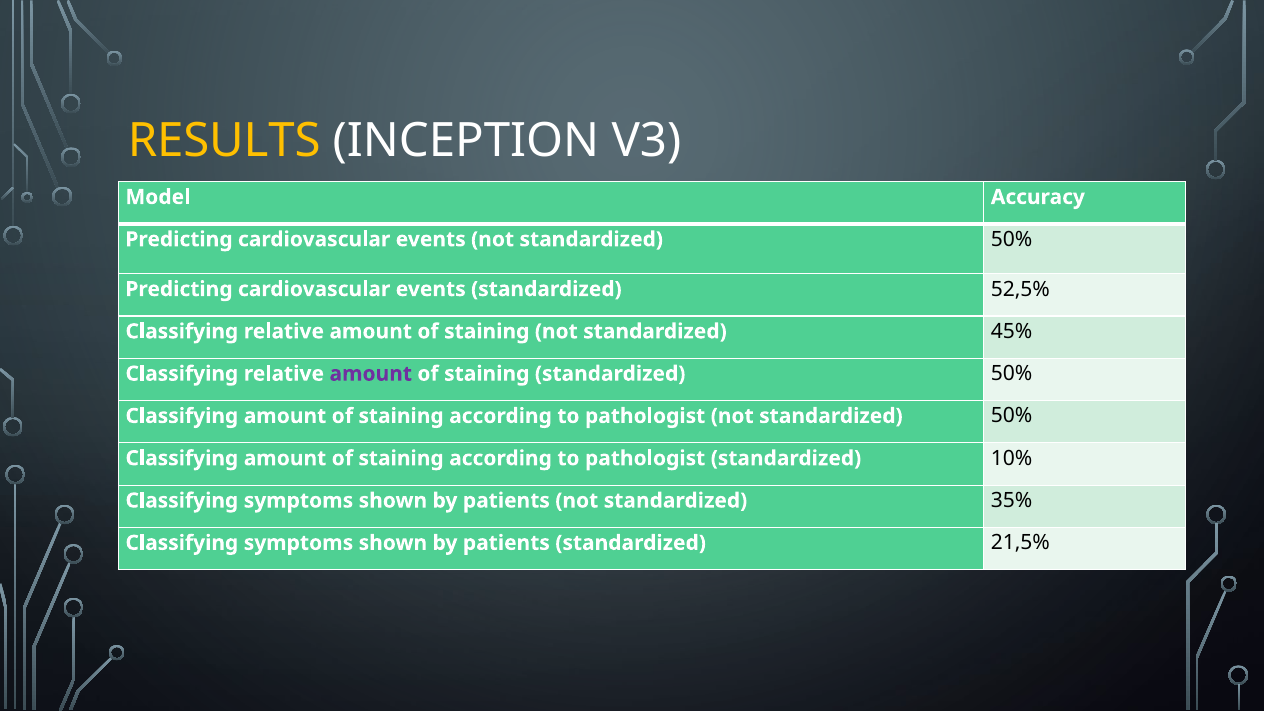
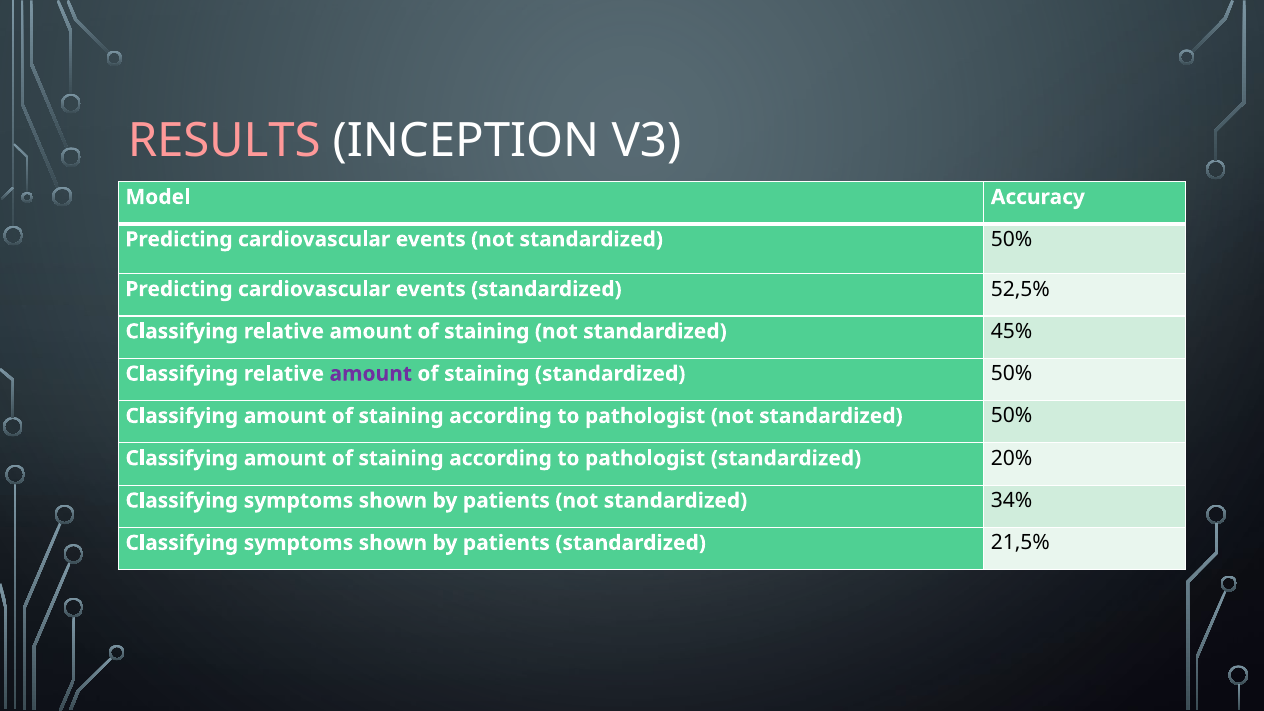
RESULTS colour: yellow -> pink (224, 140)
10%: 10% -> 20% (1012, 458)
35%: 35% -> 34% (1012, 501)
